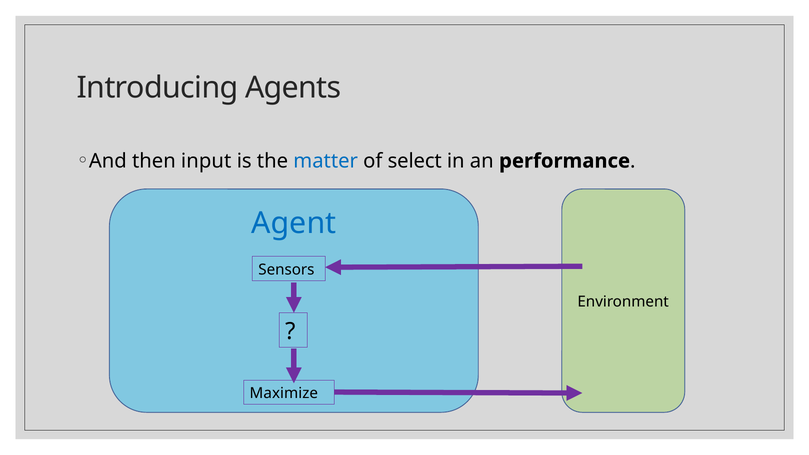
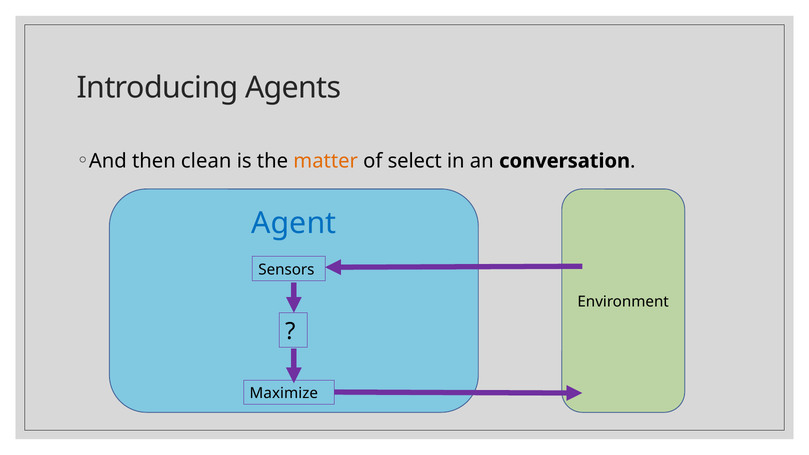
input: input -> clean (206, 161)
matter colour: blue -> orange (326, 161)
performance: performance -> conversation (565, 161)
